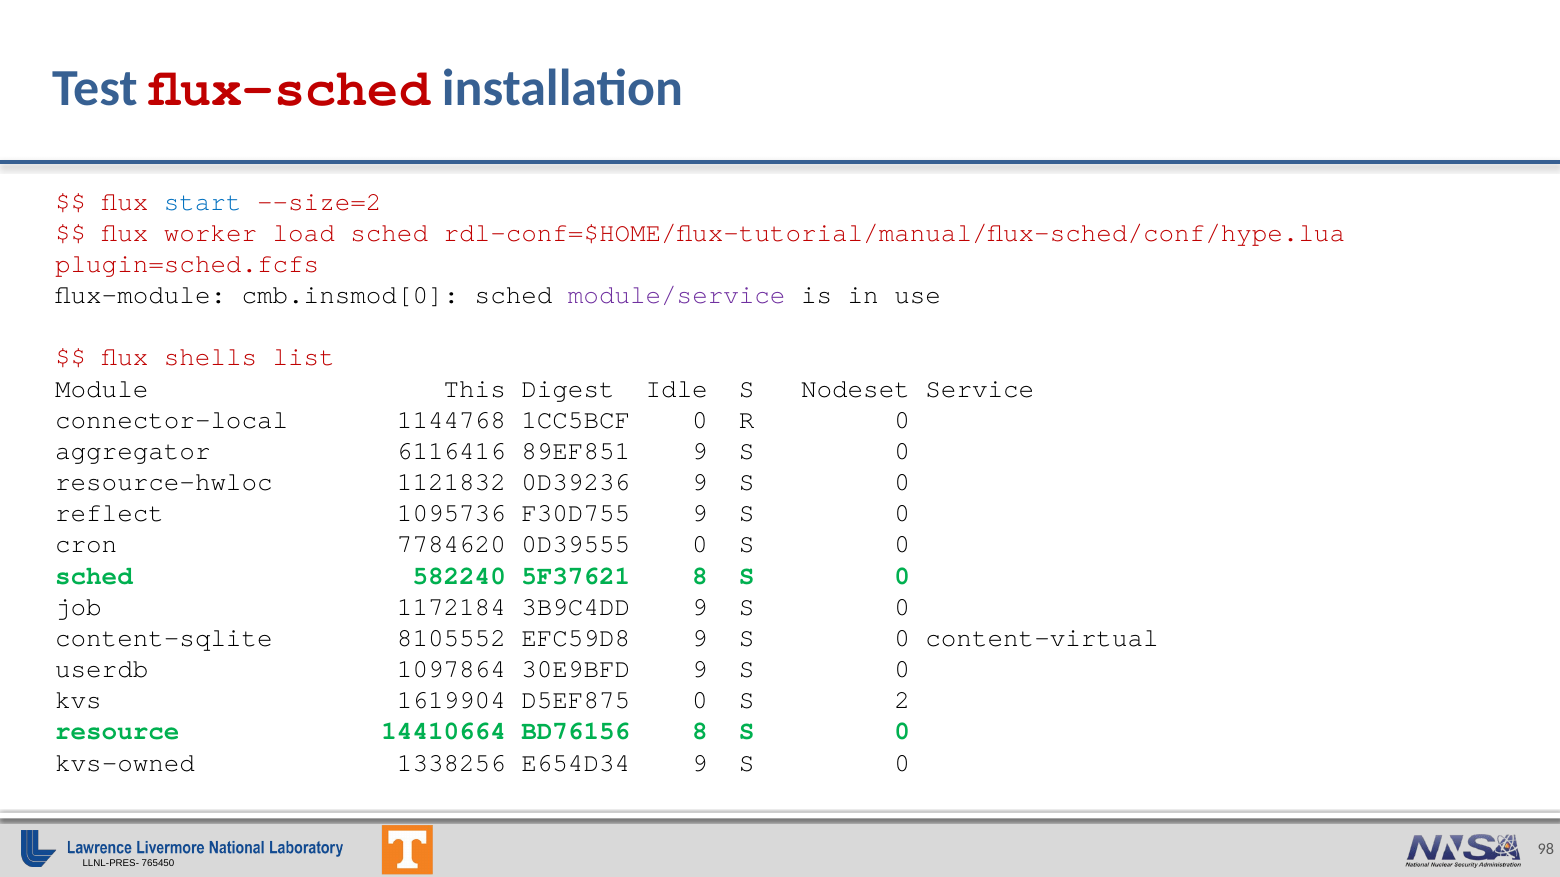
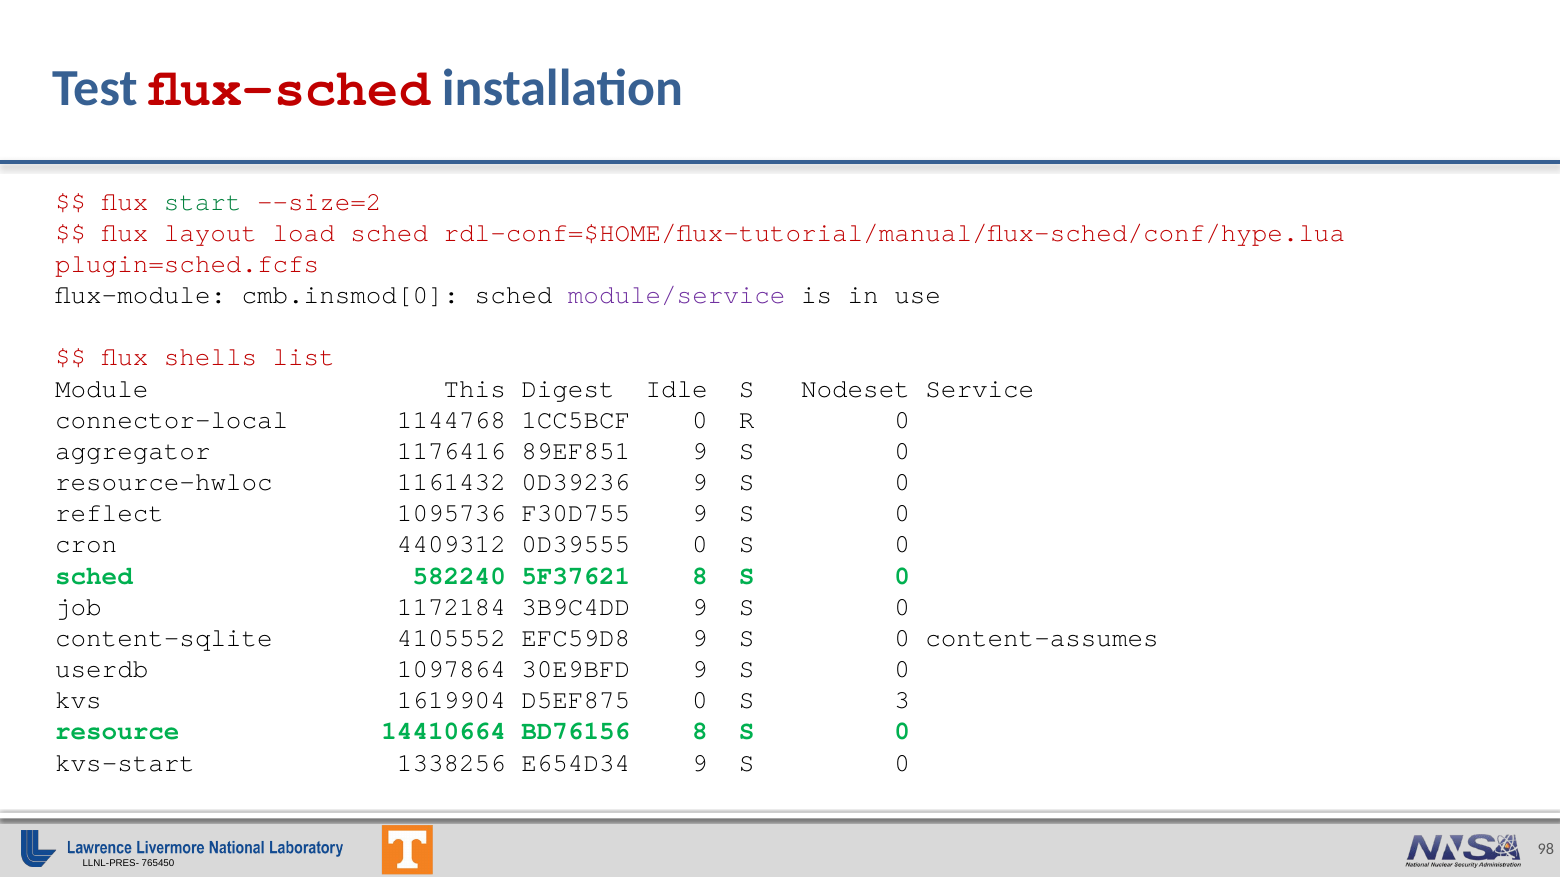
start colour: blue -> green (203, 202)
worker: worker -> layout (211, 233)
6116416: 6116416 -> 1176416 (451, 451)
1121832: 1121832 -> 1161432 (451, 482)
7784620: 7784620 -> 4409312 (451, 545)
8105552: 8105552 -> 4105552 (451, 638)
content-virtual: content-virtual -> content-assumes (1042, 638)
2: 2 -> 3 (902, 701)
kvs-owned: kvs-owned -> kvs-start (125, 763)
